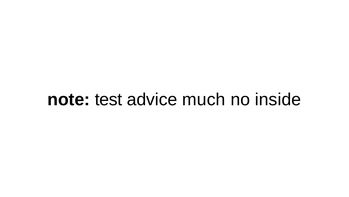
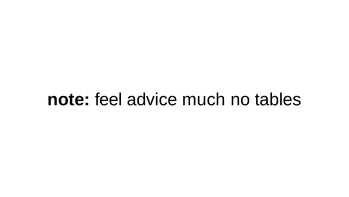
test: test -> feel (109, 99)
inside: inside -> tables (278, 99)
